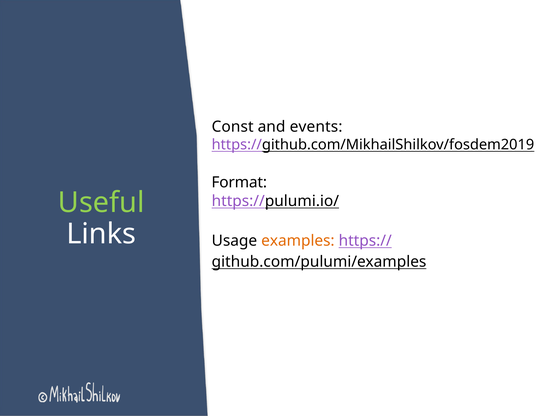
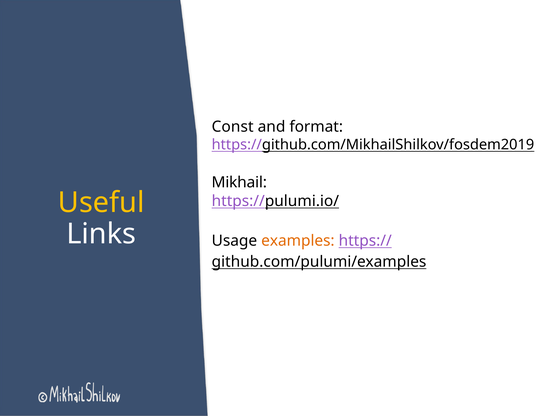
events: events -> format (316, 127)
Format: Format -> Mikhail (239, 183)
Useful colour: light green -> yellow (101, 203)
